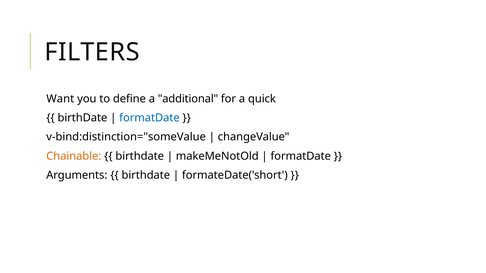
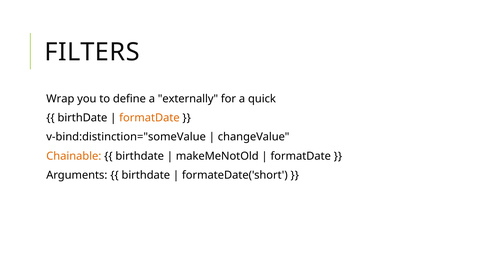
Want: Want -> Wrap (60, 99)
additional: additional -> externally (188, 99)
formatDate colour: blue -> orange (149, 118)
